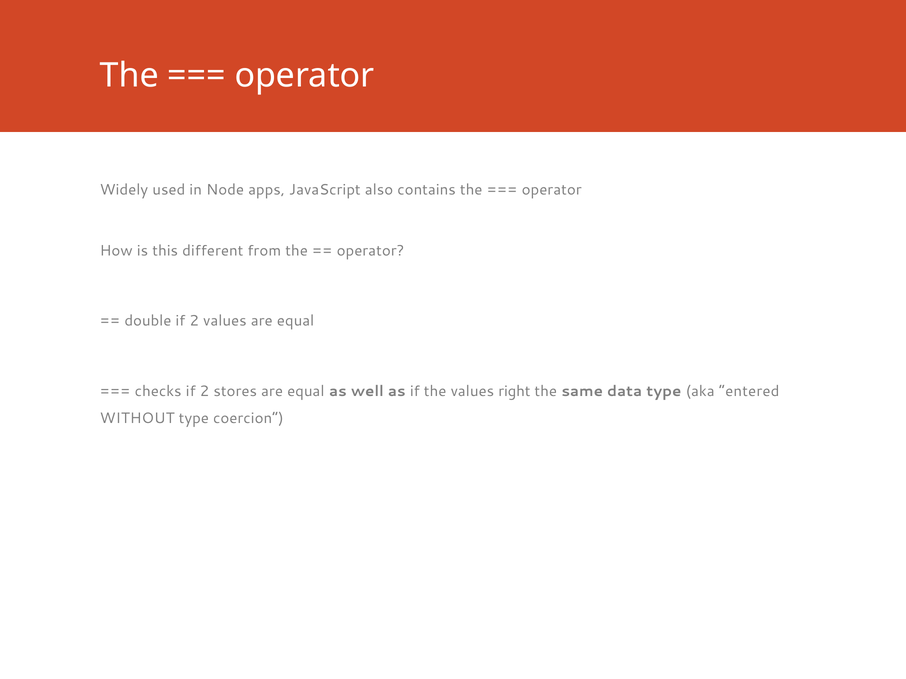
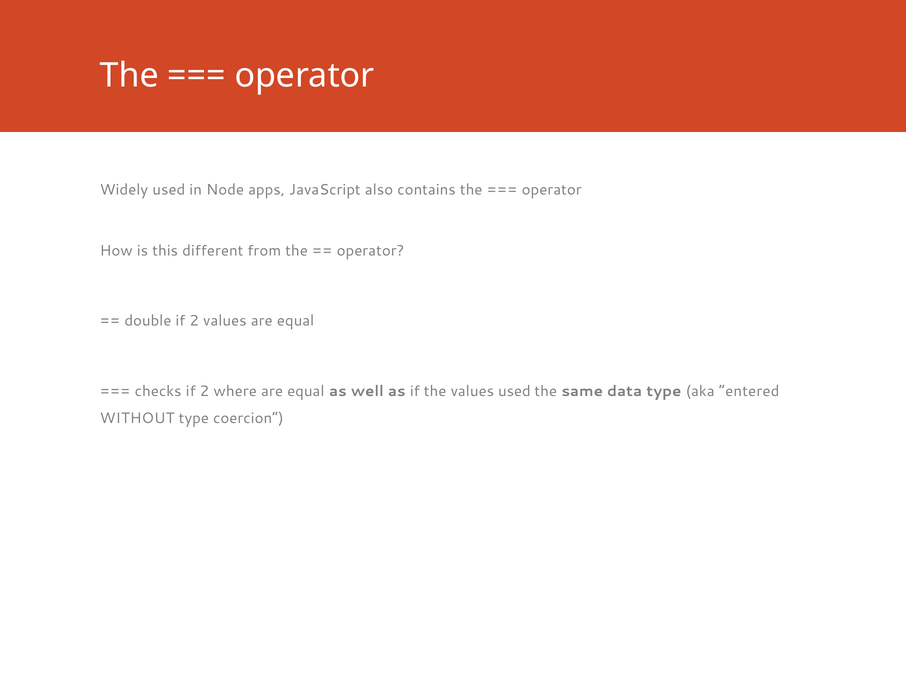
stores: stores -> where (235, 391)
values right: right -> used (514, 391)
